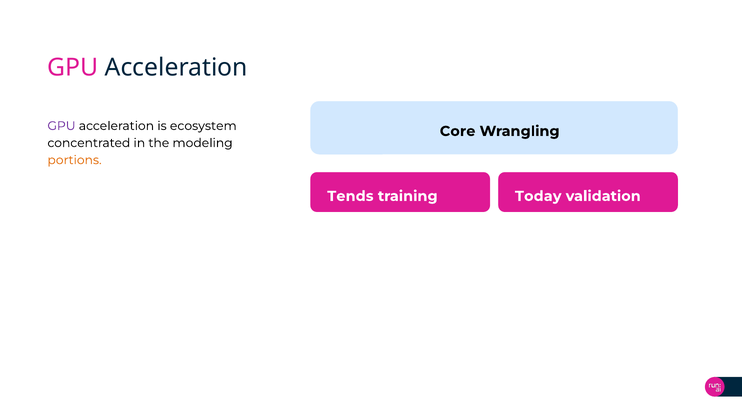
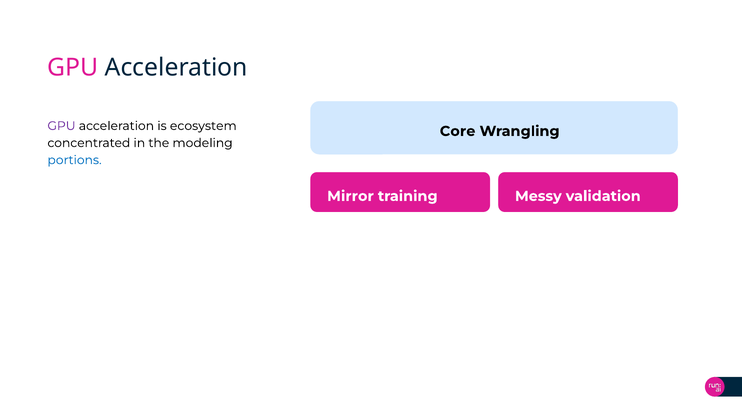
portions colour: orange -> blue (75, 160)
Tends: Tends -> Mirror (350, 196)
Today: Today -> Messy (538, 196)
